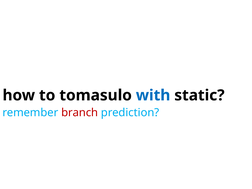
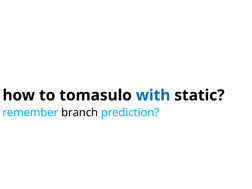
branch colour: red -> black (80, 113)
